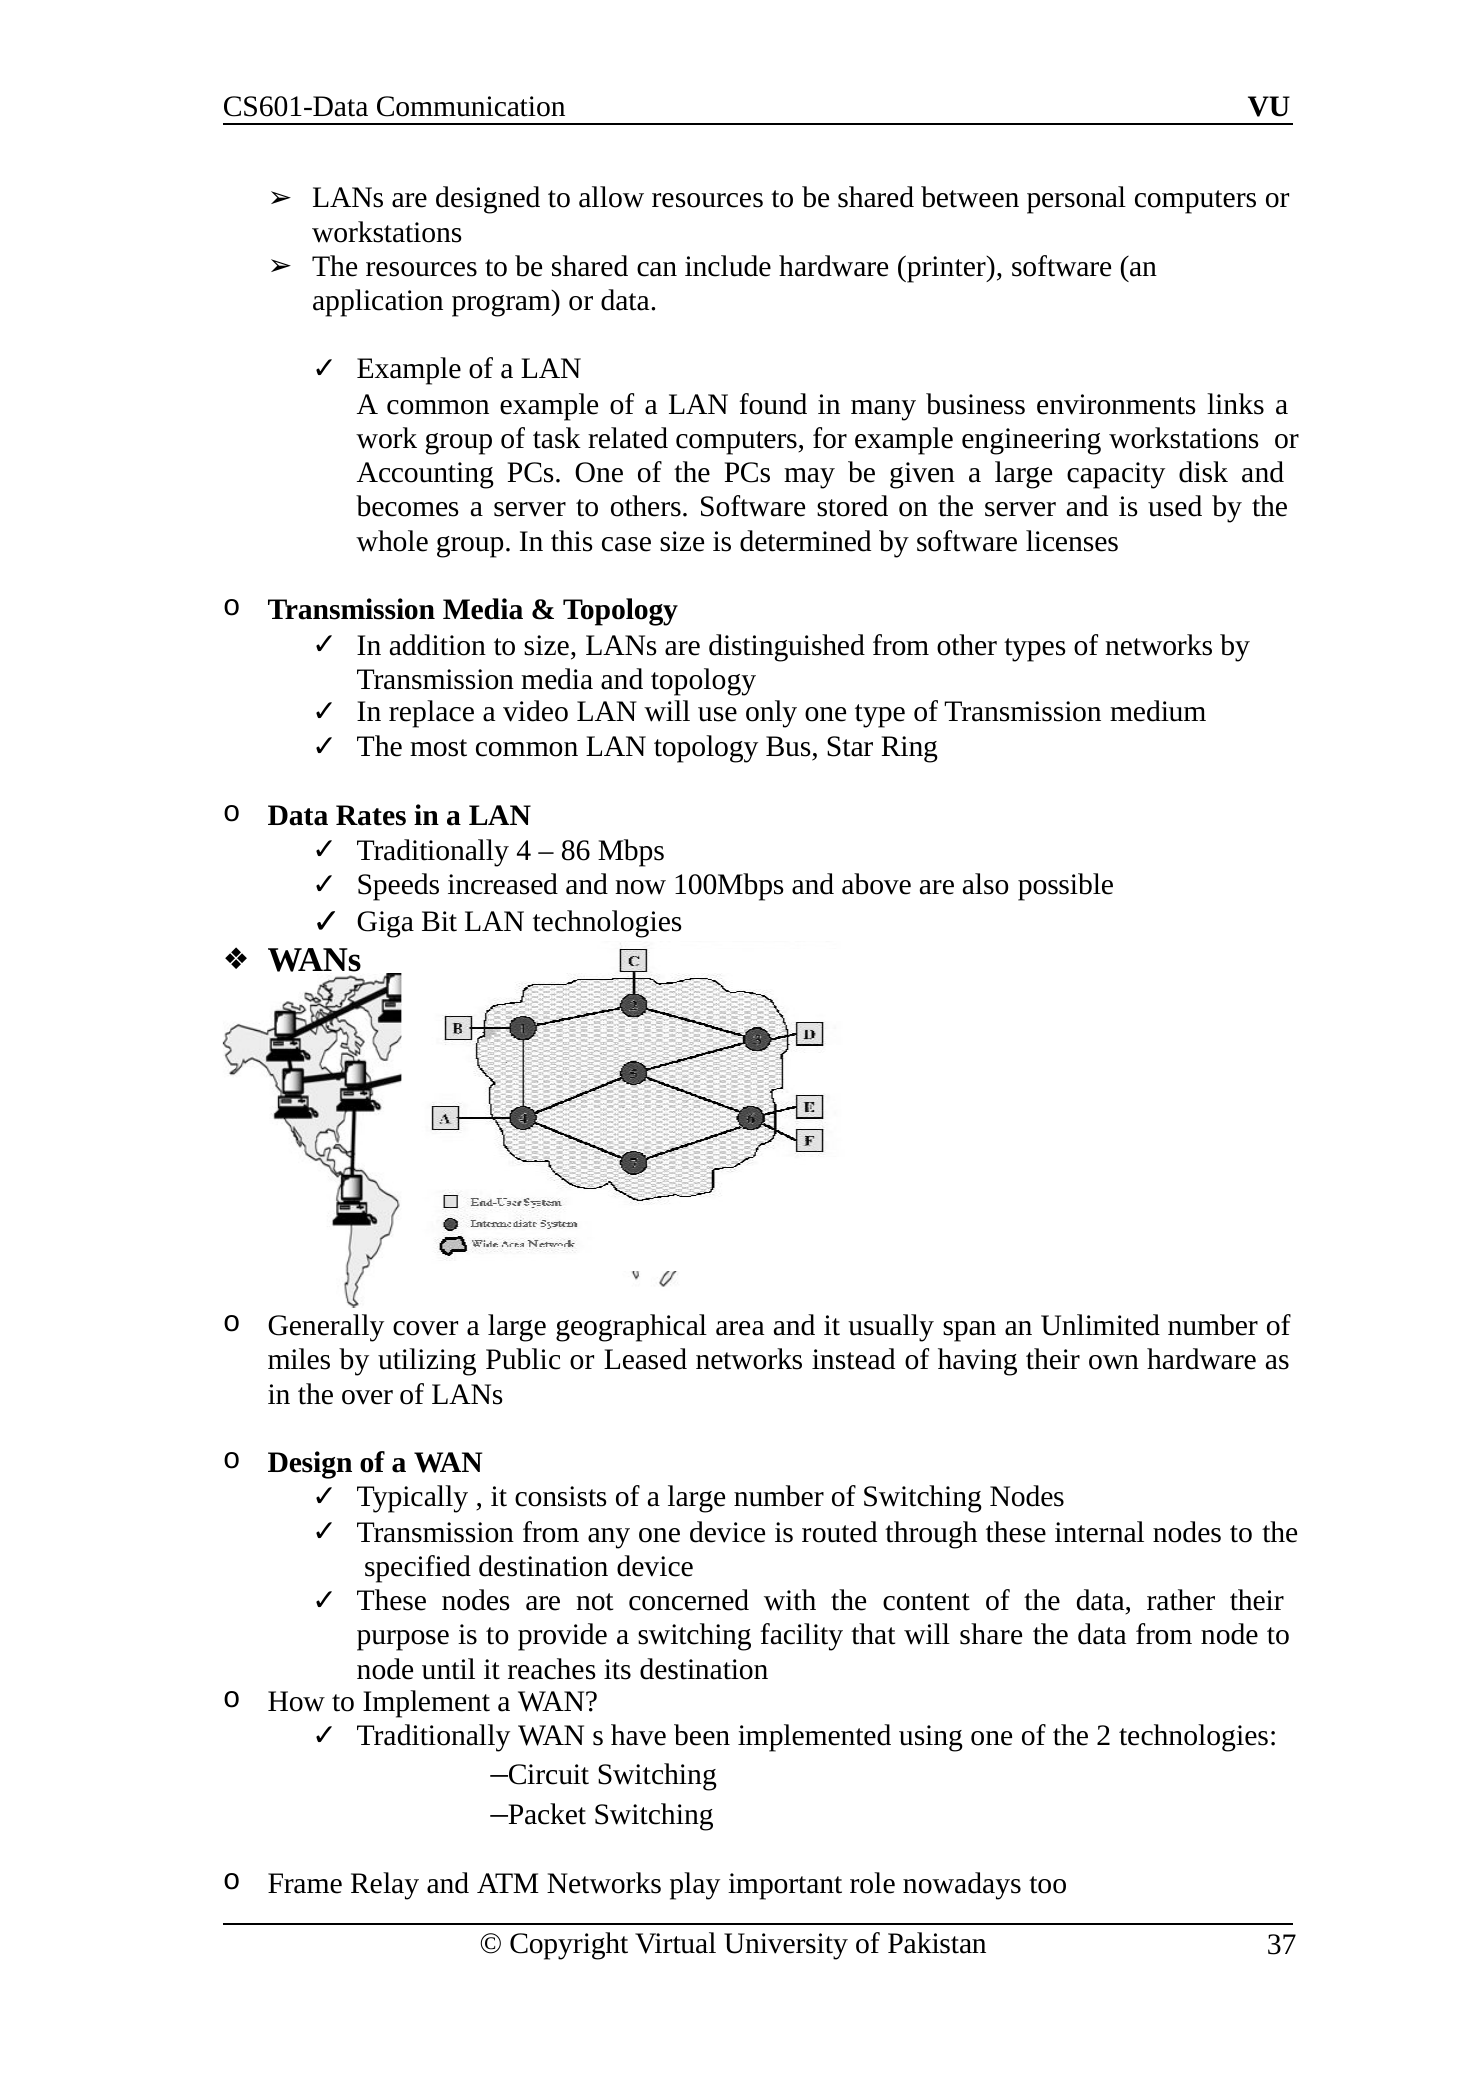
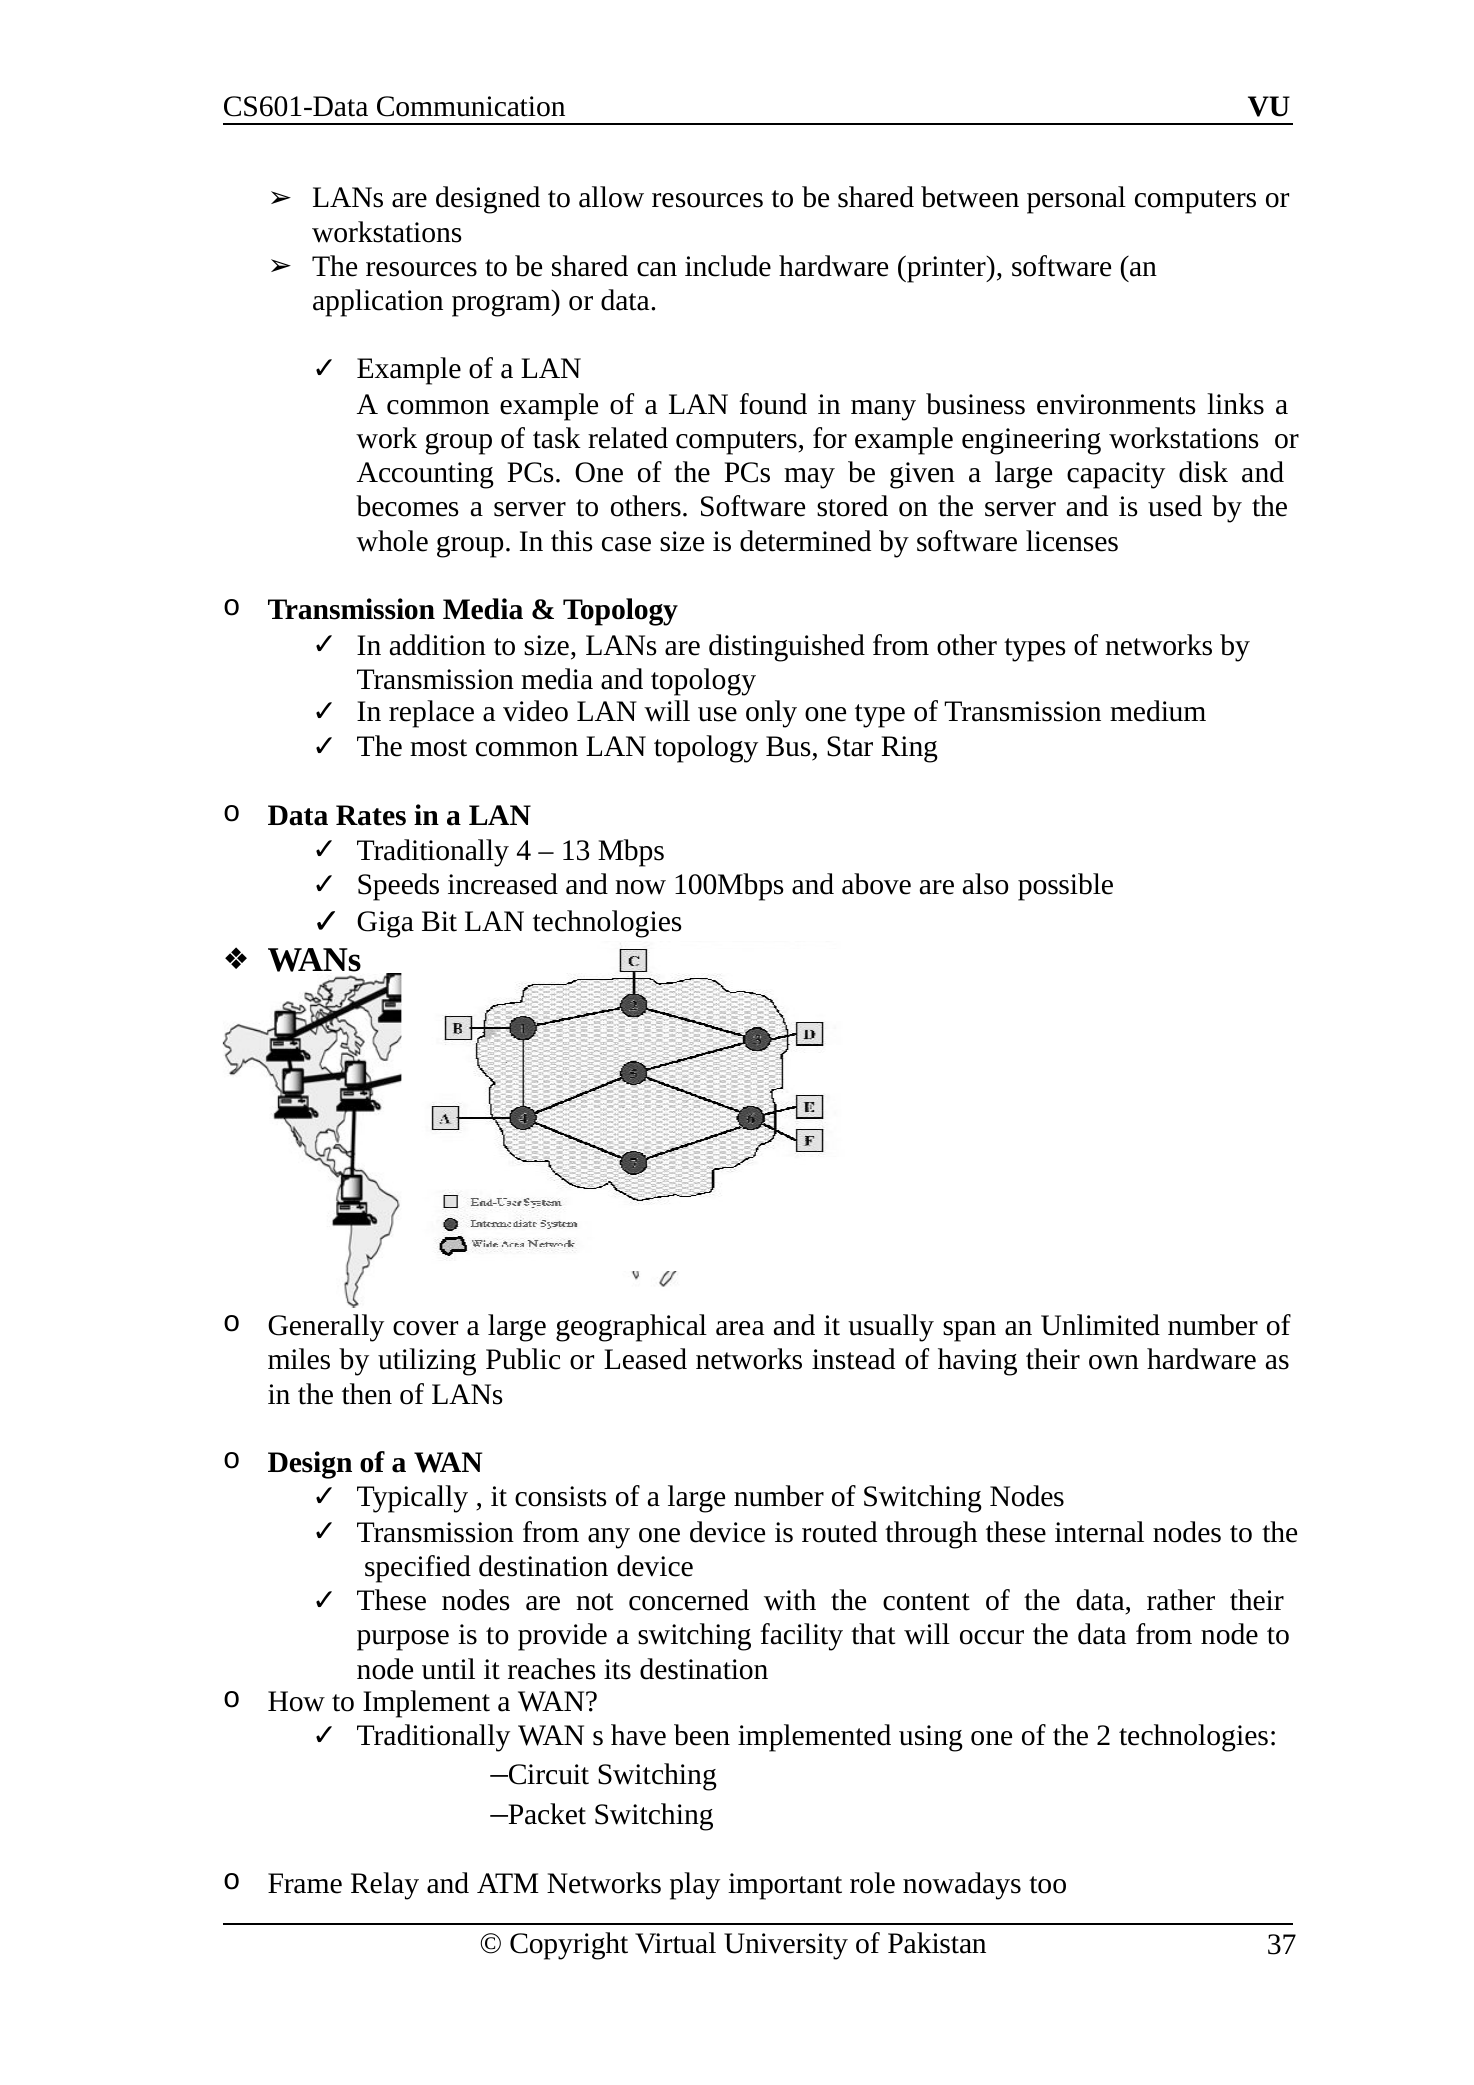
86: 86 -> 13 (576, 851)
over: over -> then (367, 1395)
share: share -> occur (992, 1636)
